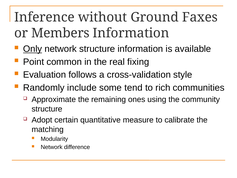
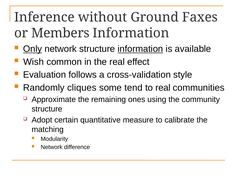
information underline: none -> present (140, 49)
Point: Point -> Wish (34, 62)
fixing: fixing -> effect (138, 62)
include: include -> cliques (82, 88)
to rich: rich -> real (163, 88)
